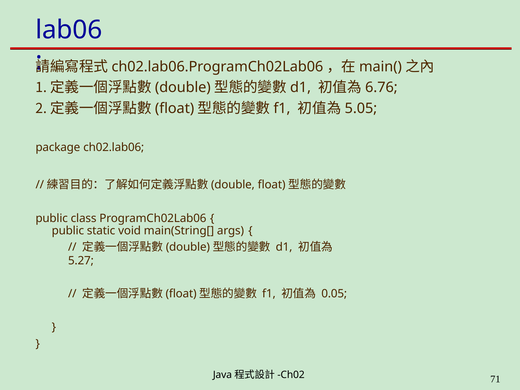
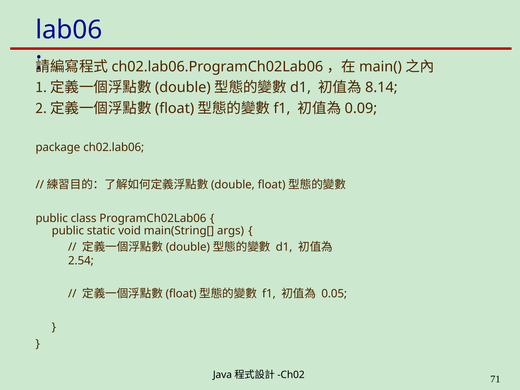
6.76: 6.76 -> 8.14 (381, 88)
5.05: 5.05 -> 0.09 (361, 108)
5.27: 5.27 -> 2.54 (81, 261)
